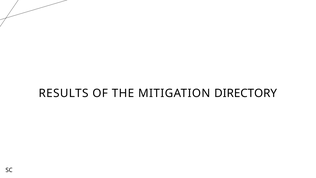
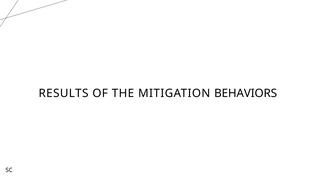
DIRECTORY: DIRECTORY -> BEHAVIORS (246, 93)
